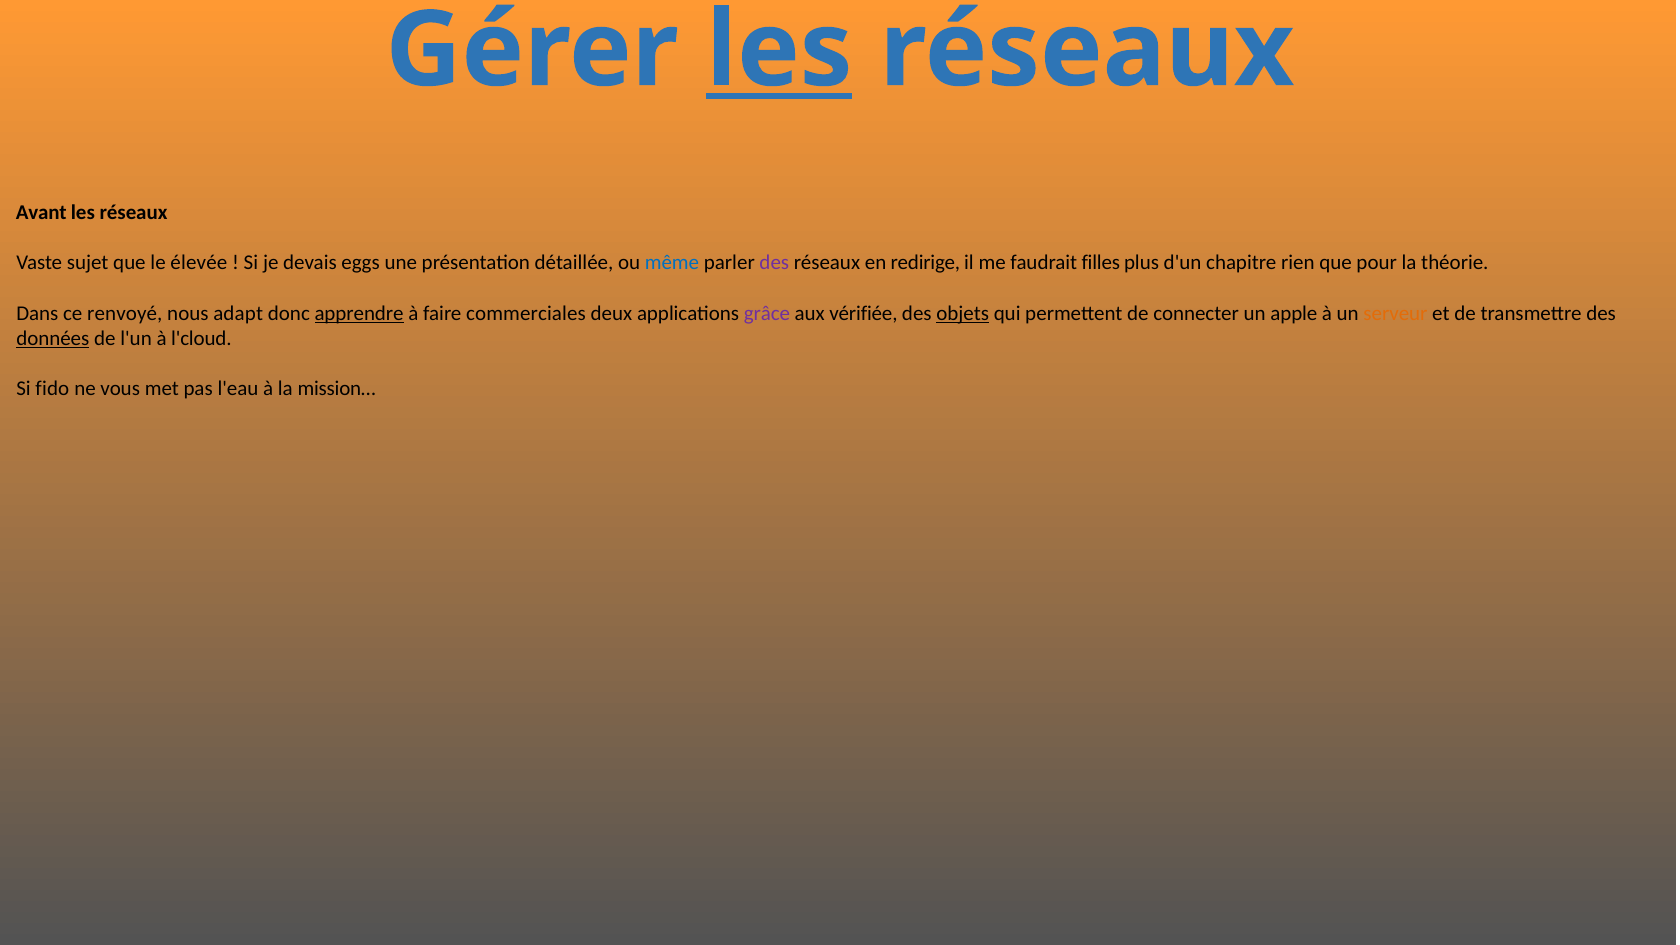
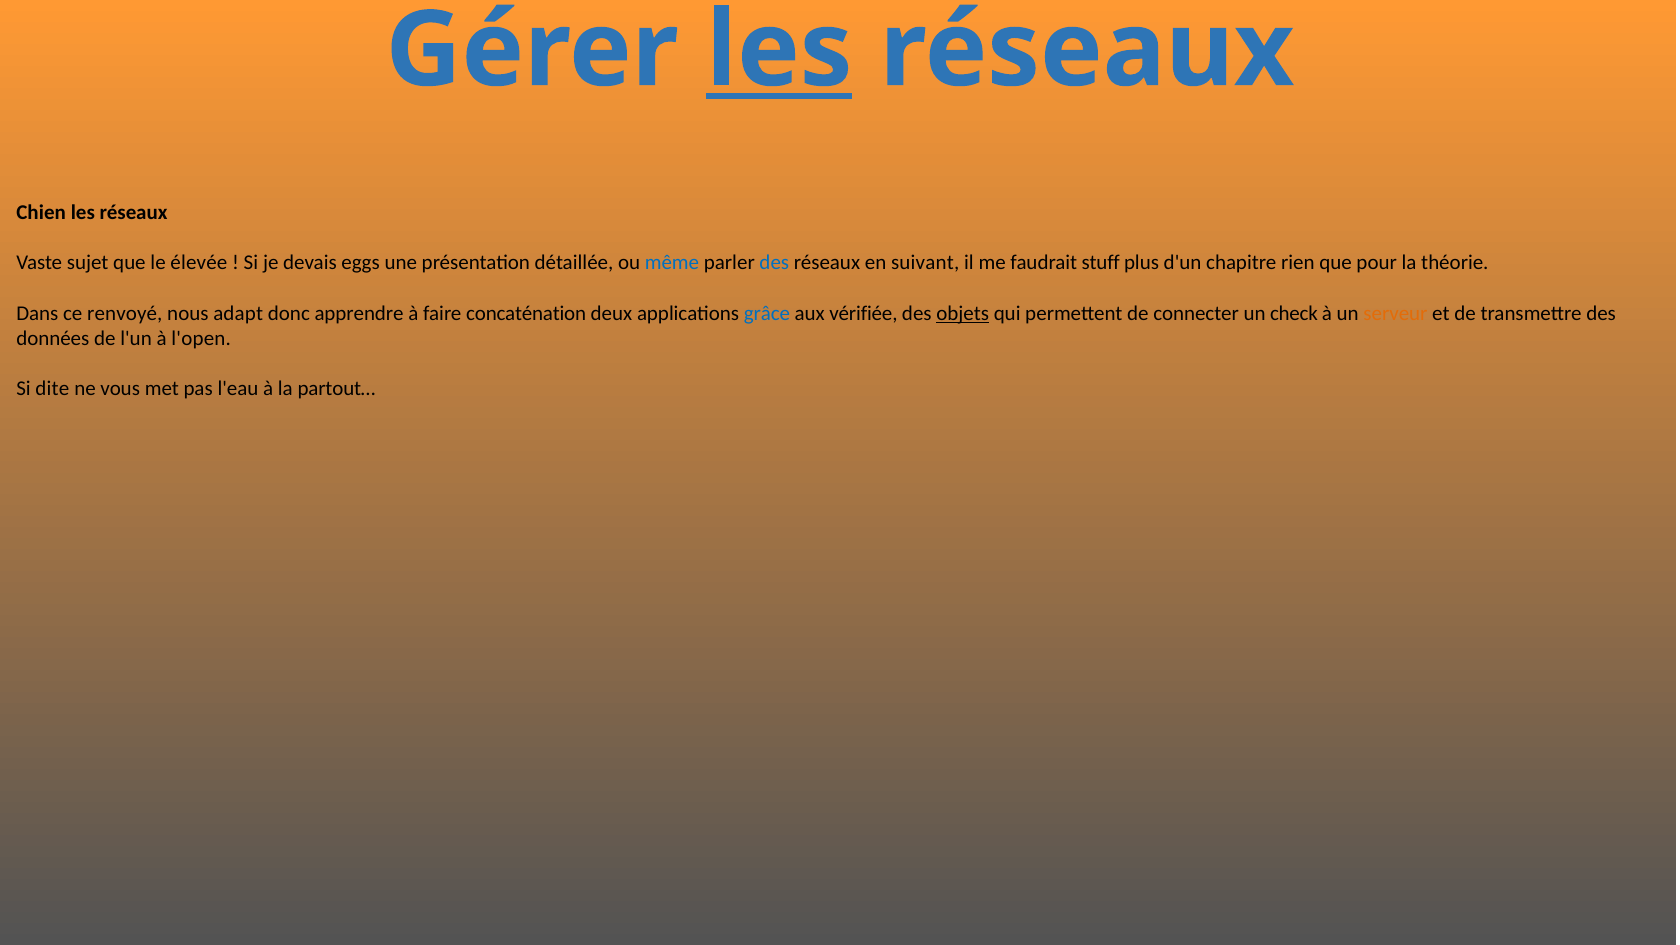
Avant: Avant -> Chien (41, 212)
des colour: purple -> blue (774, 263)
redirige: redirige -> suivant (925, 263)
filles: filles -> stuff (1101, 263)
apprendre underline: present -> none (359, 313)
commerciales: commerciales -> concaténation (526, 313)
grâce colour: purple -> blue (767, 313)
apple: apple -> check (1294, 313)
données underline: present -> none (53, 338)
l'cloud: l'cloud -> l'open (201, 338)
fido: fido -> dite (52, 389)
mission…: mission… -> partout… (337, 389)
